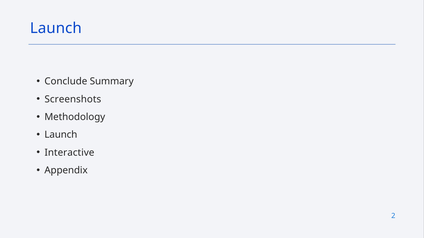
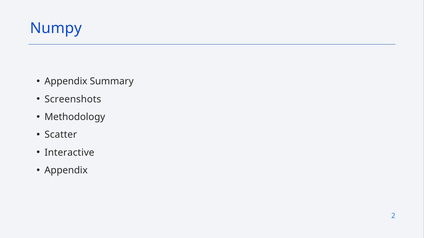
Launch: Launch -> Numpy (56, 28)
Conclude: Conclude -> Appendix (66, 82)
Launch: Launch -> Scatter (61, 135)
